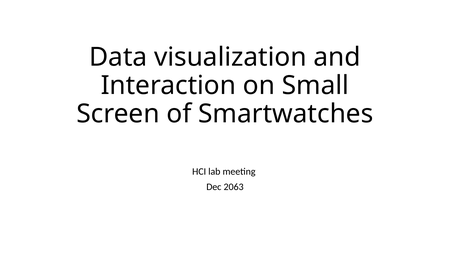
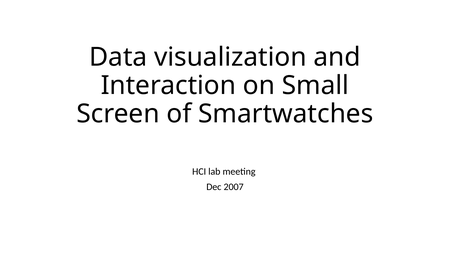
2063: 2063 -> 2007 (234, 187)
